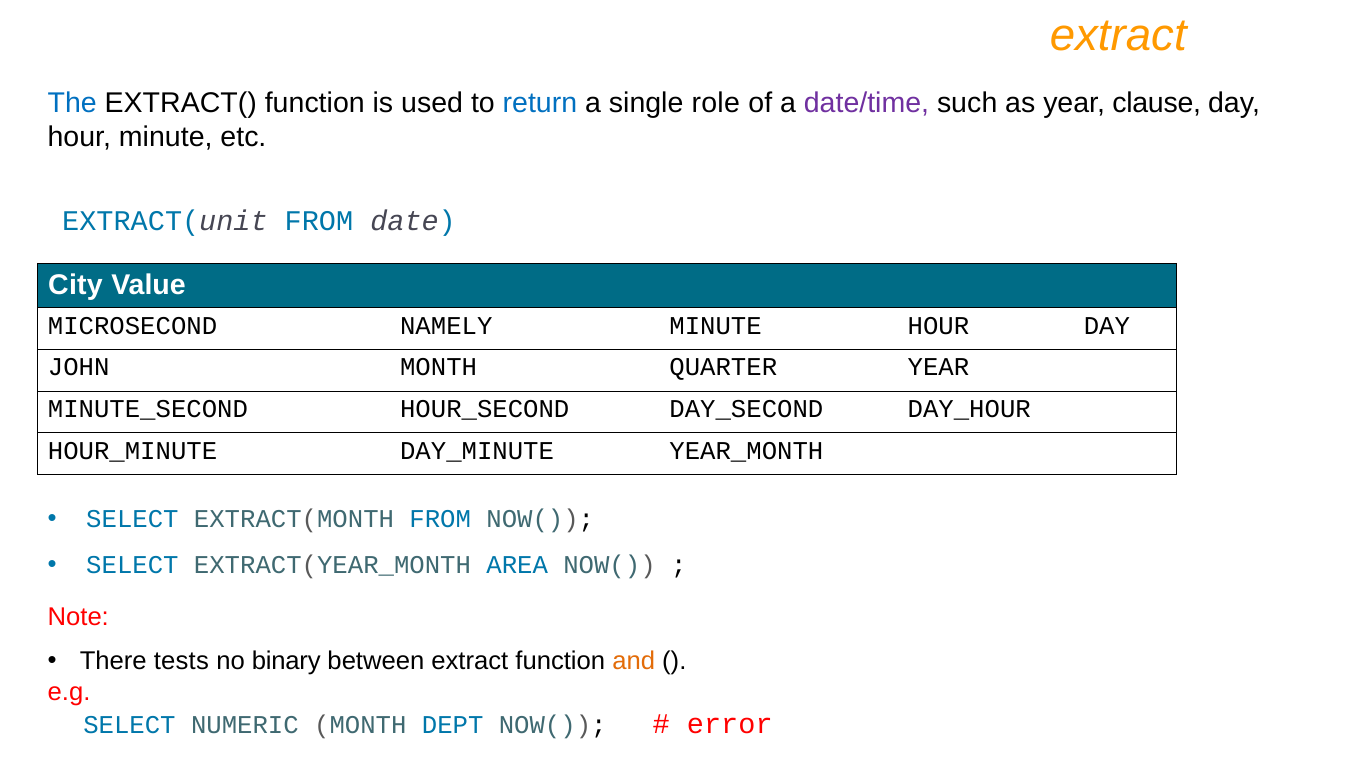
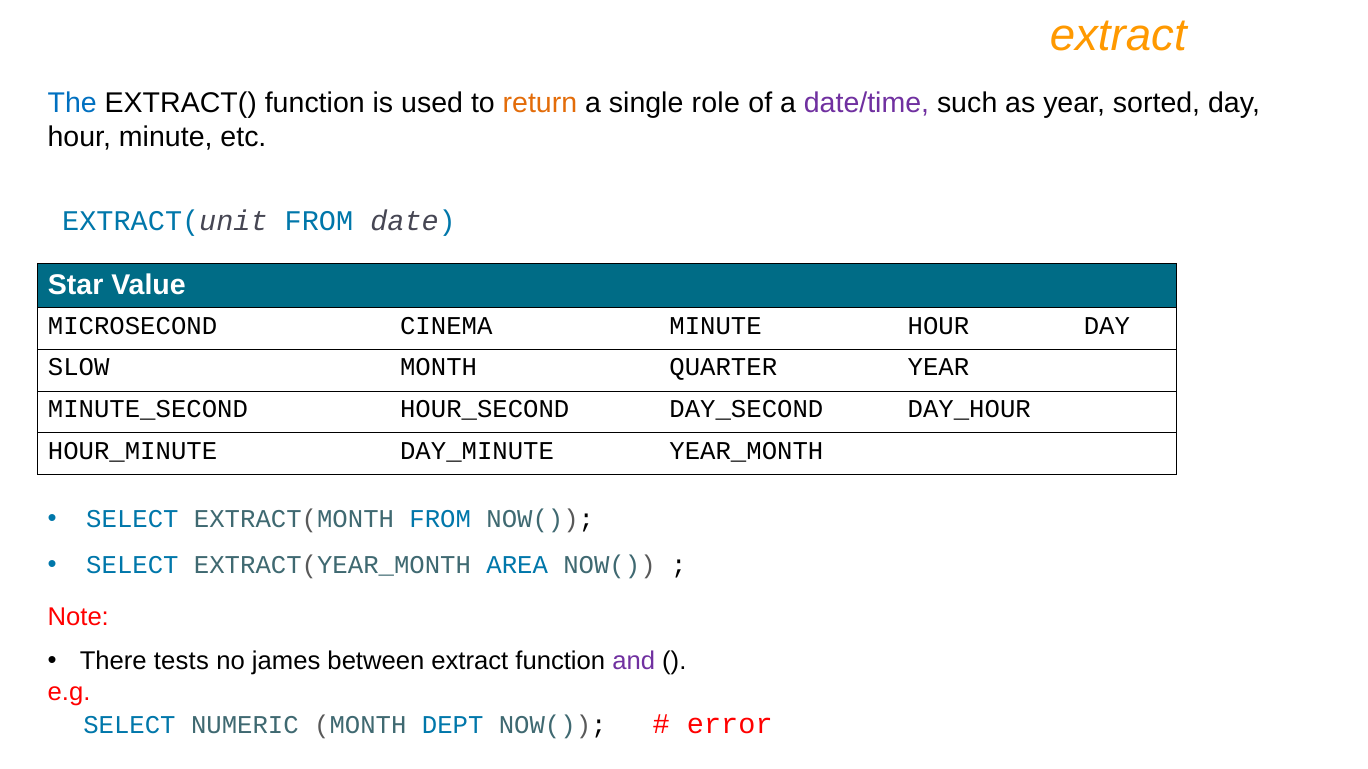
return colour: blue -> orange (540, 103)
clause: clause -> sorted (1157, 103)
City: City -> Star (76, 285)
NAMELY: NAMELY -> CINEMA (446, 326)
JOHN: JOHN -> SLOW (79, 368)
binary: binary -> james (286, 661)
and colour: orange -> purple (634, 661)
